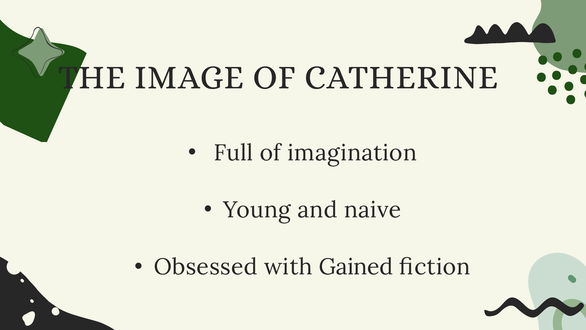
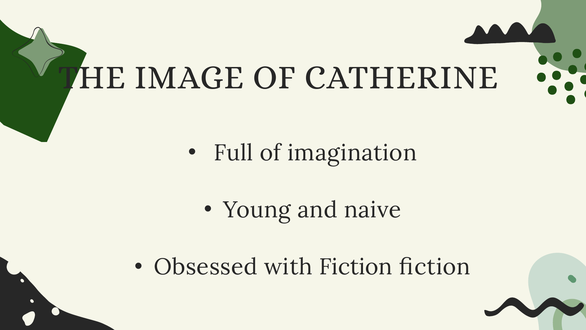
with Gained: Gained -> Fiction (356, 267)
